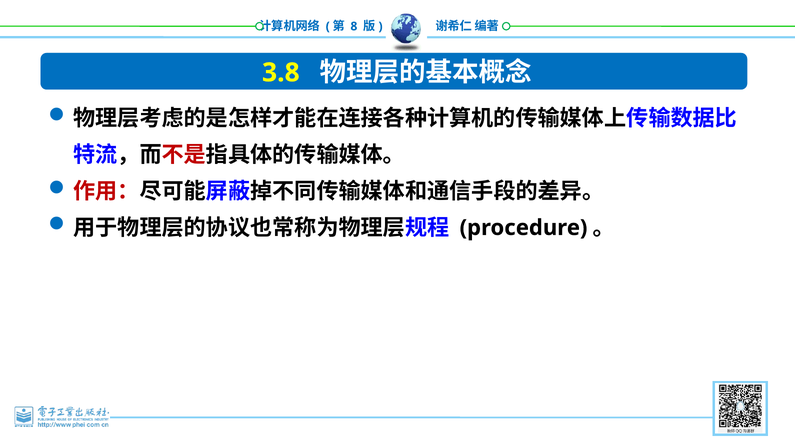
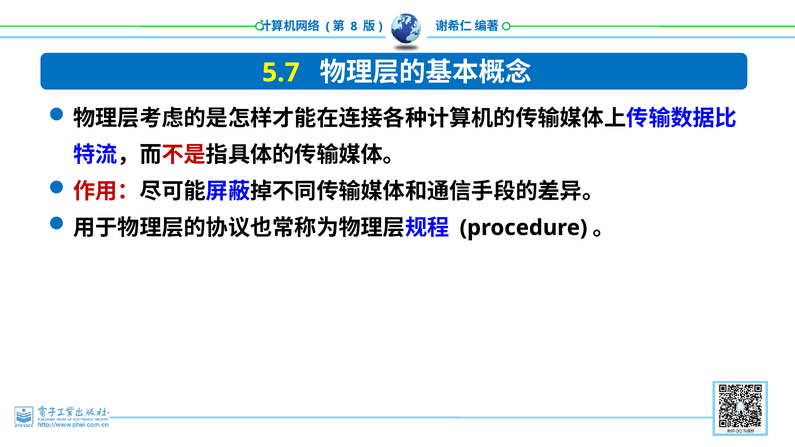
3.8: 3.8 -> 5.7 (281, 73)
